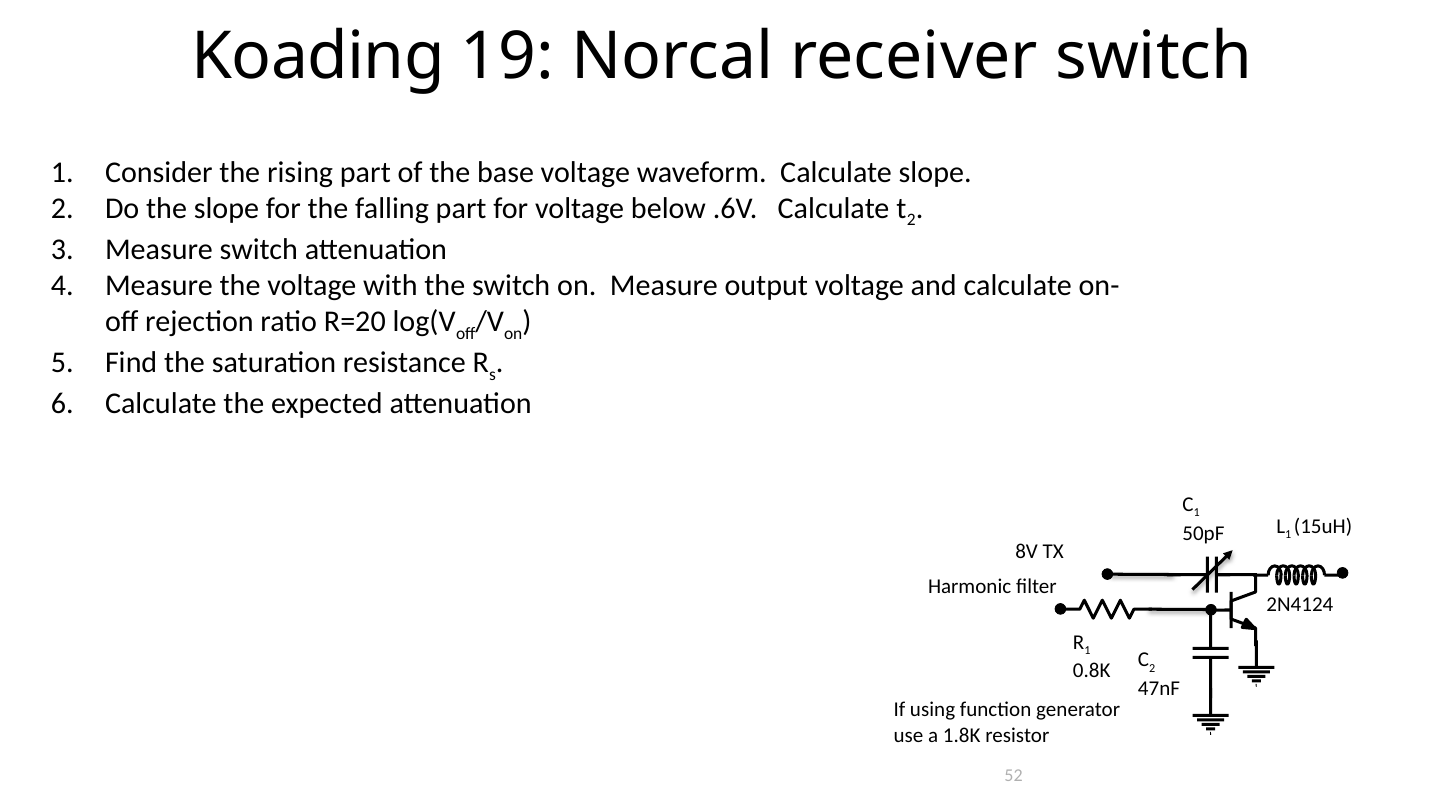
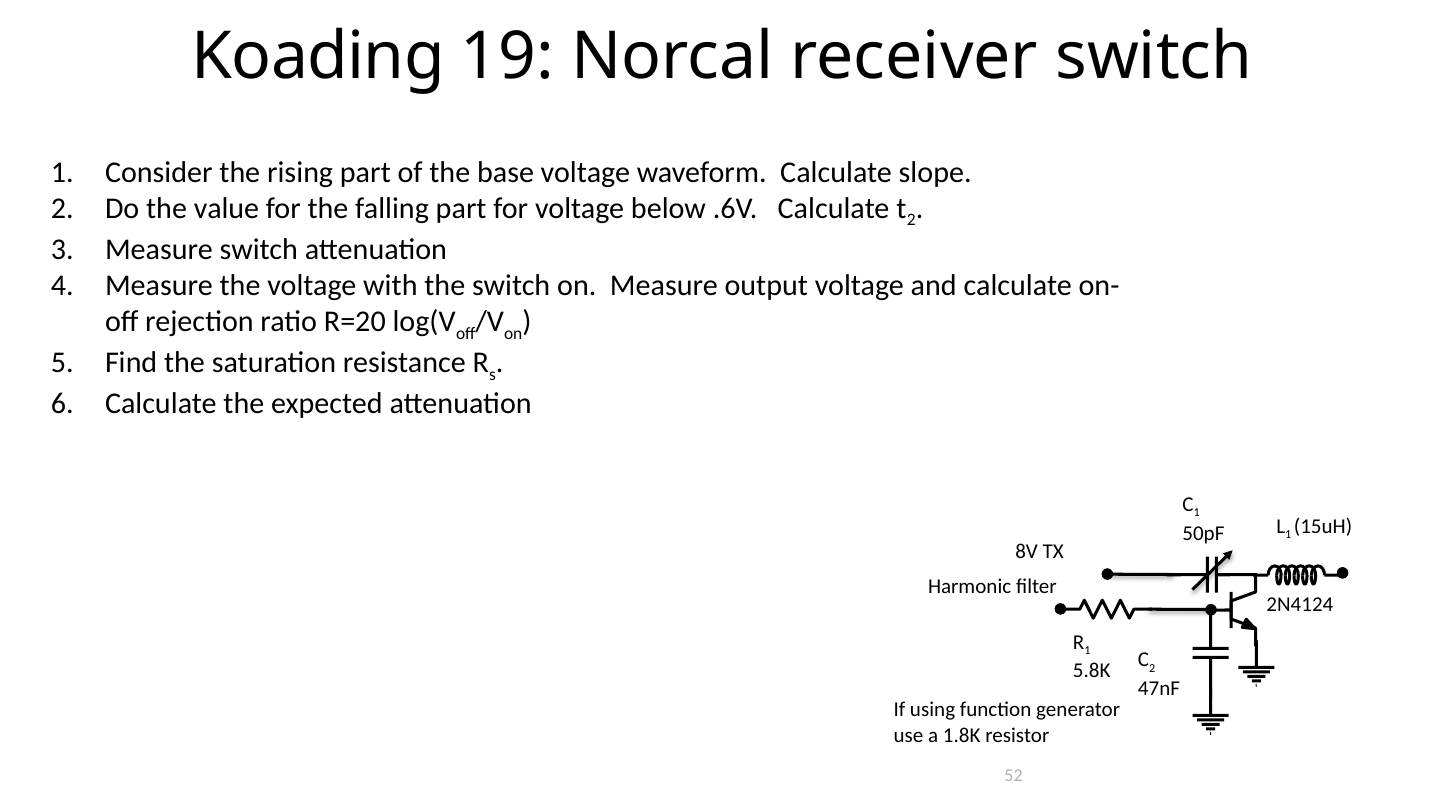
the slope: slope -> value (226, 208)
0.8K: 0.8K -> 5.8K (1092, 671)
